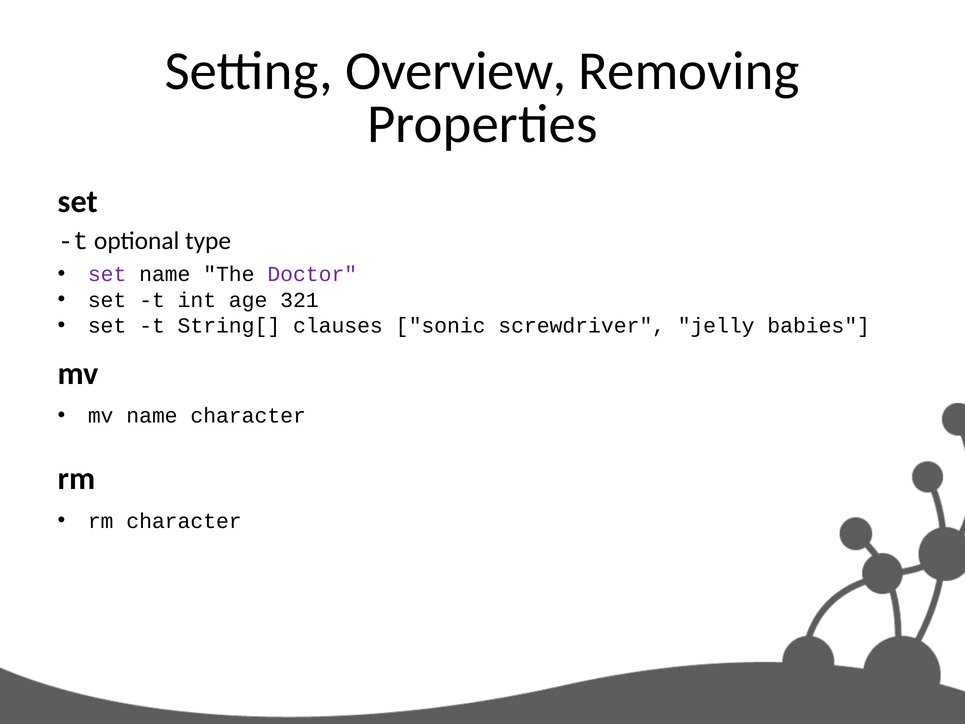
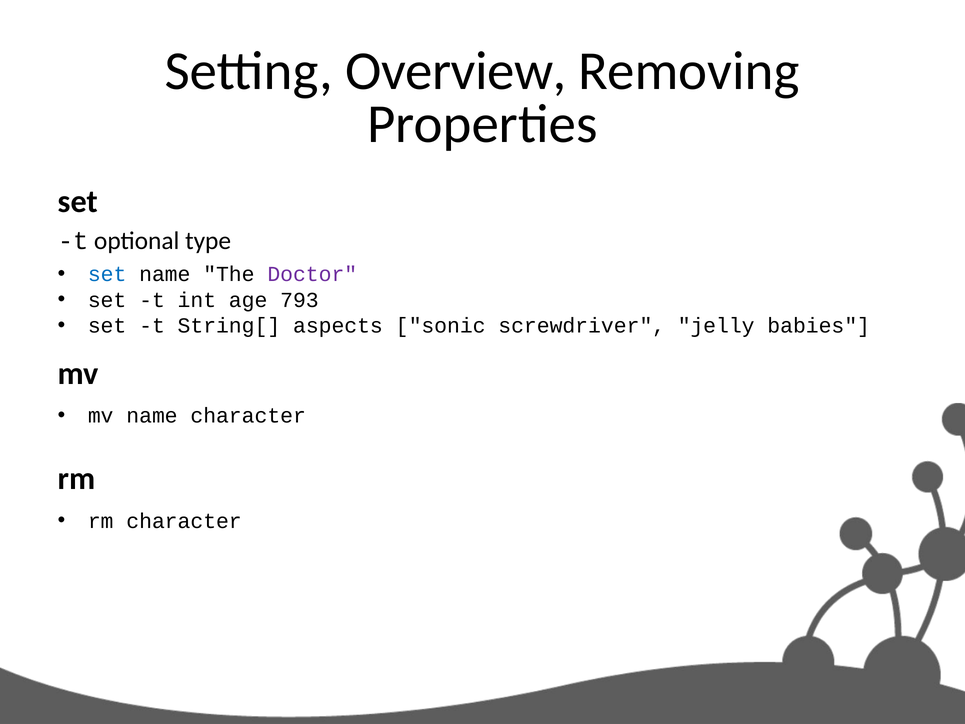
set colour: purple -> blue (107, 274)
321: 321 -> 793 (299, 300)
clauses: clauses -> aspects (338, 326)
